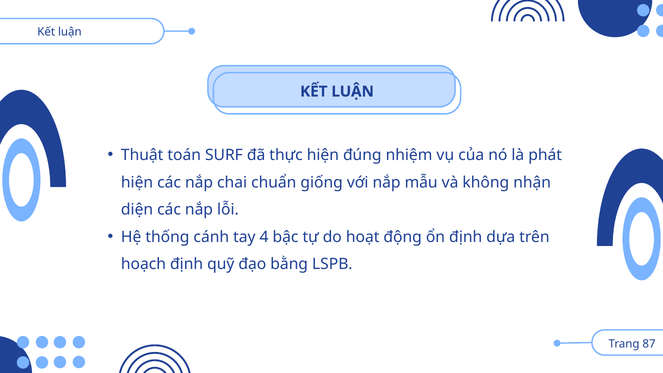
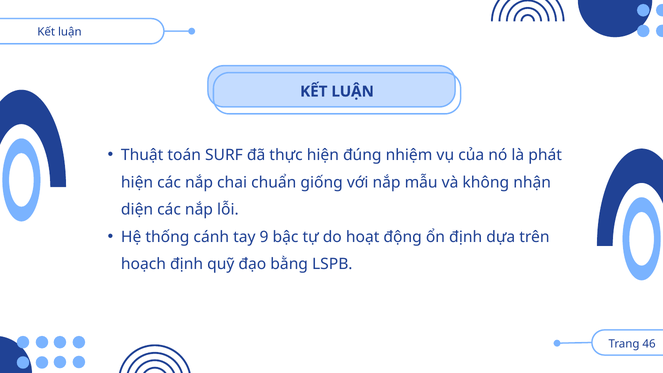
4: 4 -> 9 (264, 237)
87: 87 -> 46 (649, 344)
